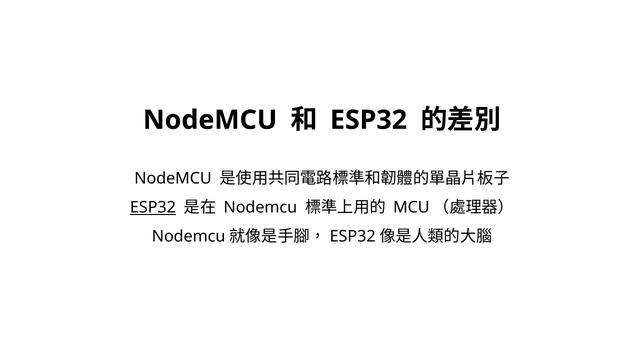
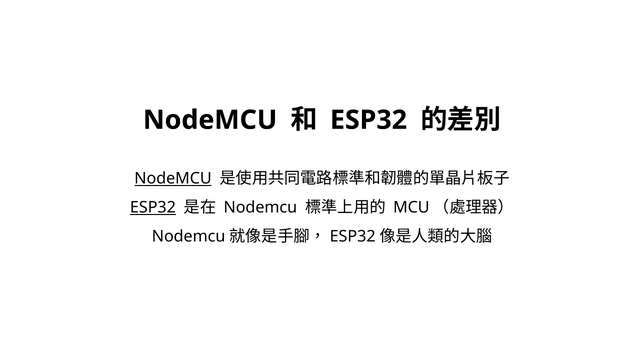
NodeMCU underline: none -> present (173, 179)
